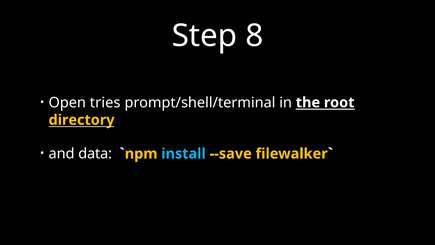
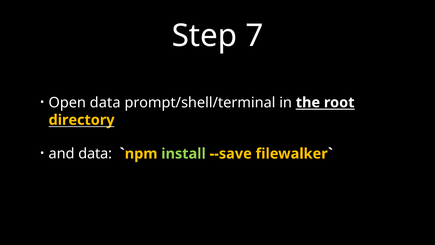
8: 8 -> 7 (254, 36)
Open tries: tries -> data (105, 102)
install colour: light blue -> light green (184, 154)
